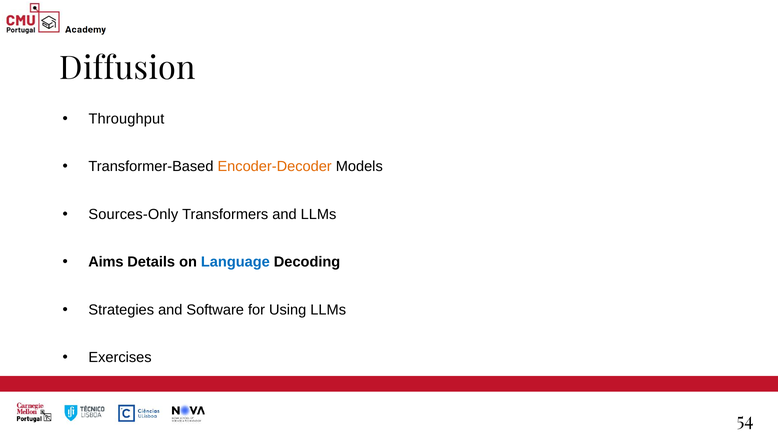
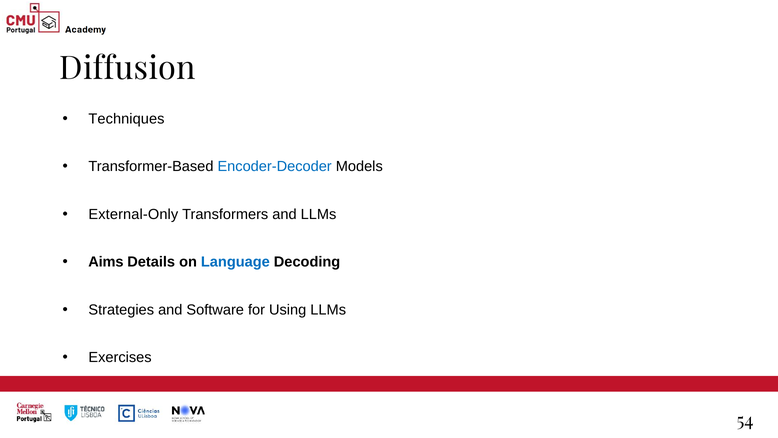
Throughput: Throughput -> Techniques (127, 119)
Encoder-Decoder colour: orange -> blue (275, 166)
Sources-Only: Sources-Only -> External-Only (133, 214)
